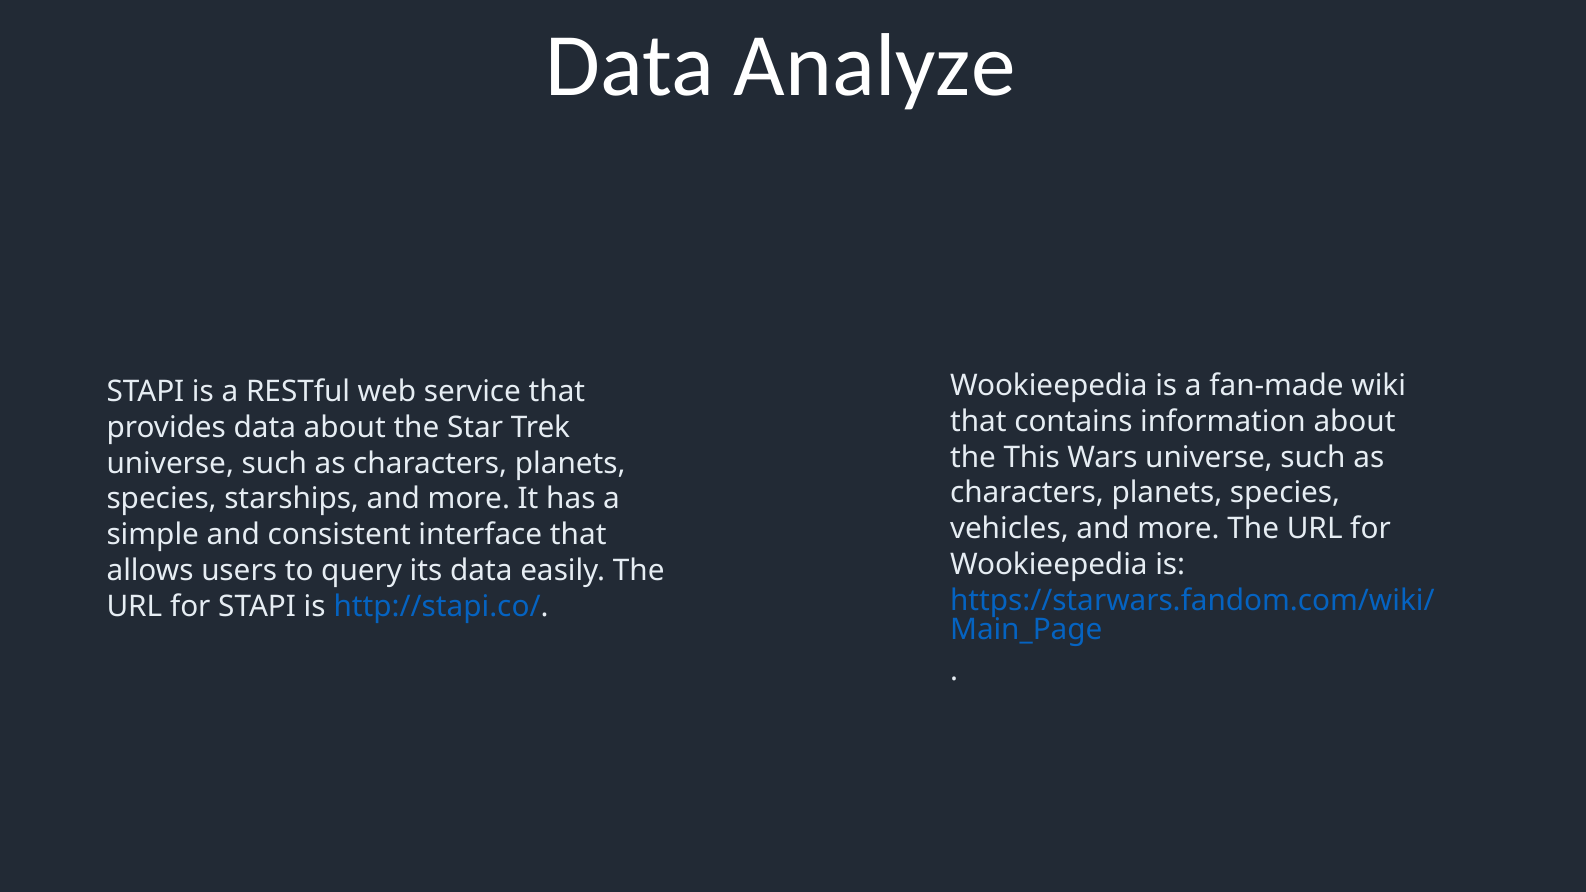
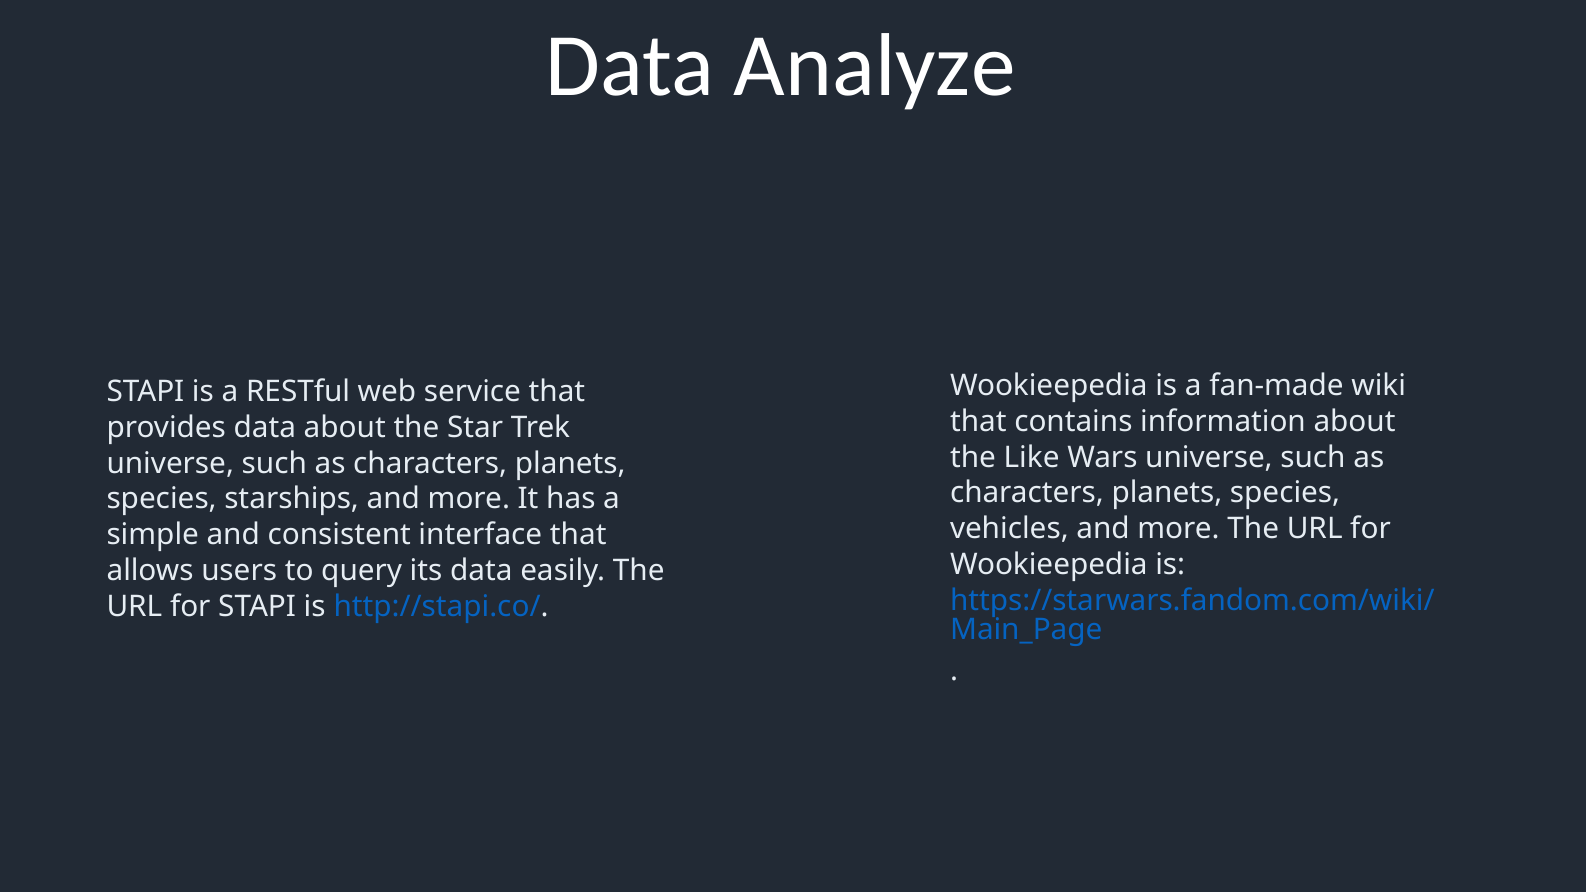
This: This -> Like (1032, 458)
